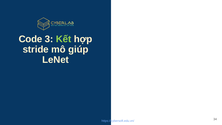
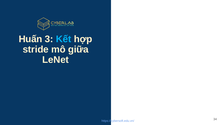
Code: Code -> Huấn (30, 39)
Kết colour: light green -> light blue (64, 39)
giúp: giúp -> giữa (78, 49)
